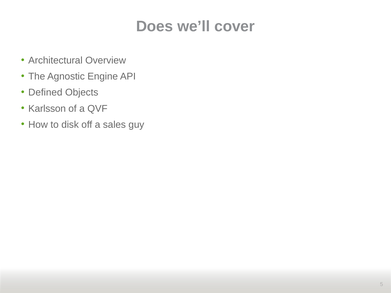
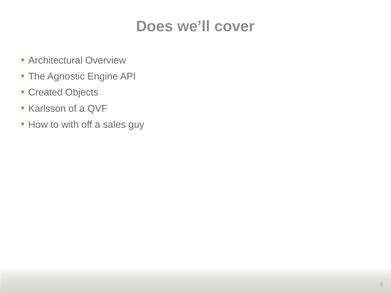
Defined: Defined -> Created (45, 93)
disk: disk -> with (70, 125)
